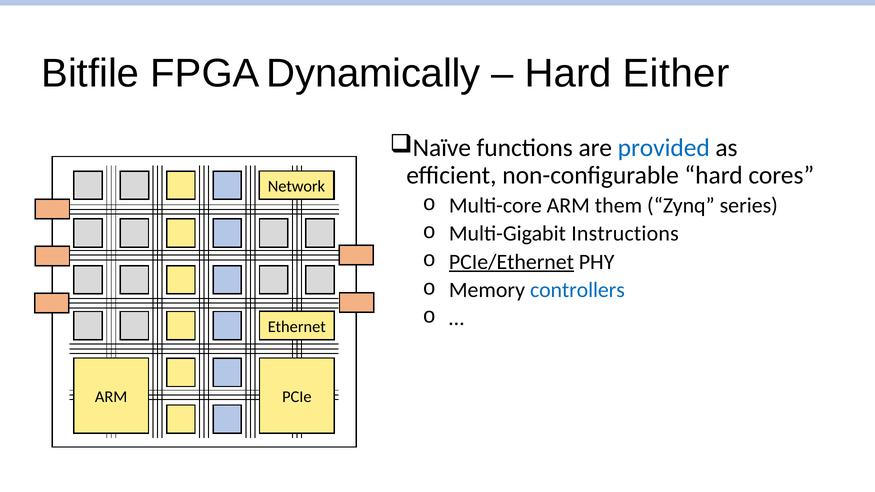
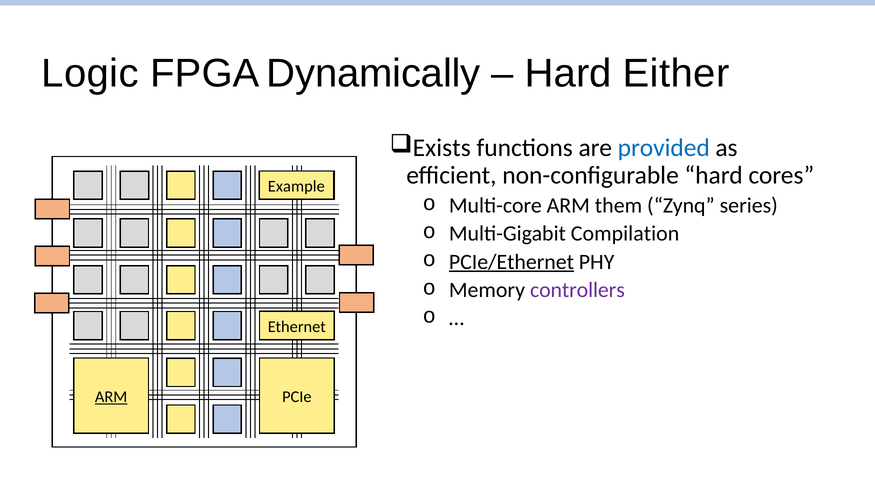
Bitfile: Bitfile -> Logic (90, 74)
Naïve: Naïve -> Exists (442, 148)
Network: Network -> Example (296, 186)
Instructions: Instructions -> Compilation (625, 234)
controllers colour: blue -> purple (577, 290)
ARM underline: none -> present (111, 397)
